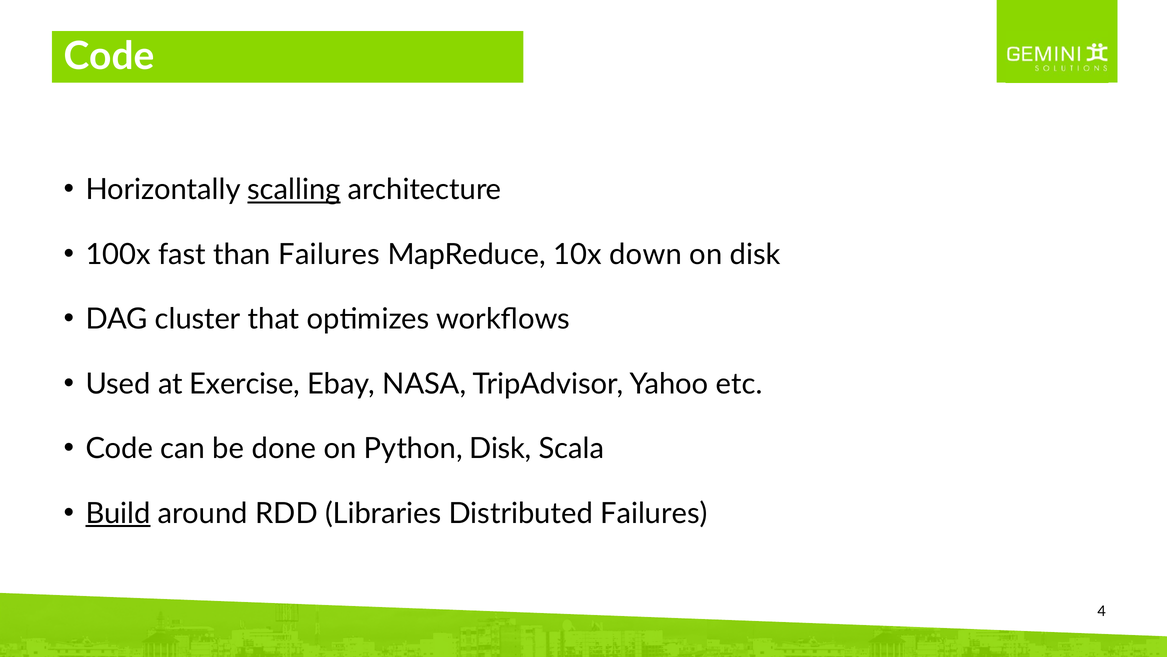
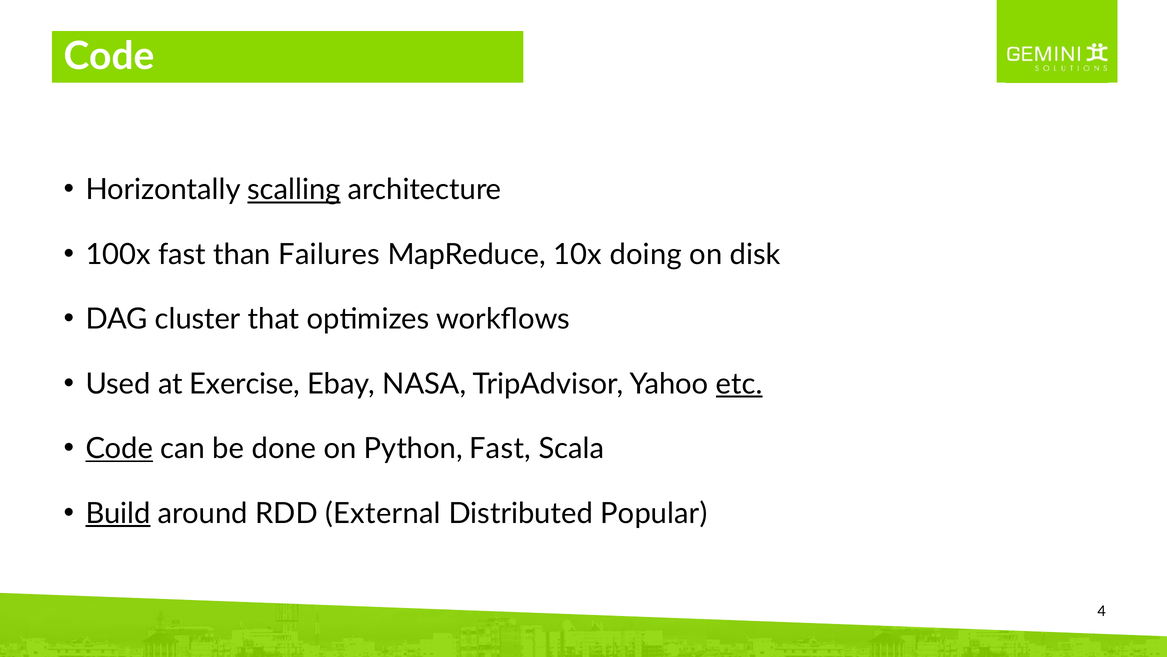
down: down -> doing (646, 254)
etc underline: none -> present (739, 384)
Code underline: none -> present (119, 448)
Python Disk: Disk -> Fast (500, 448)
Libraries: Libraries -> External (383, 513)
Distributed Failures: Failures -> Popular (654, 513)
